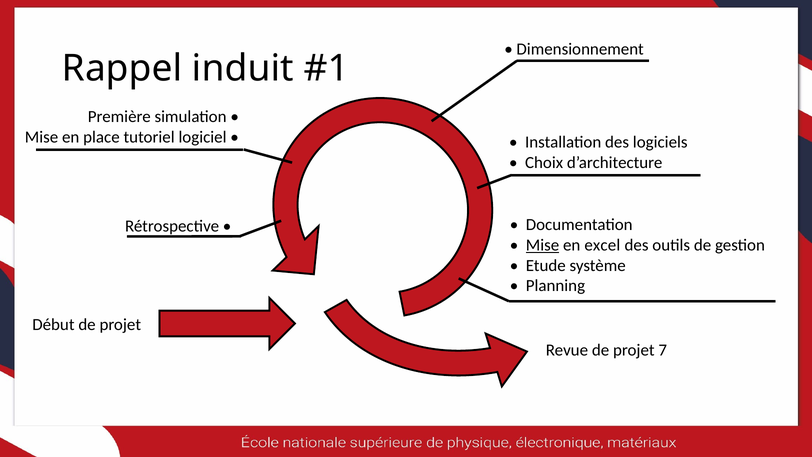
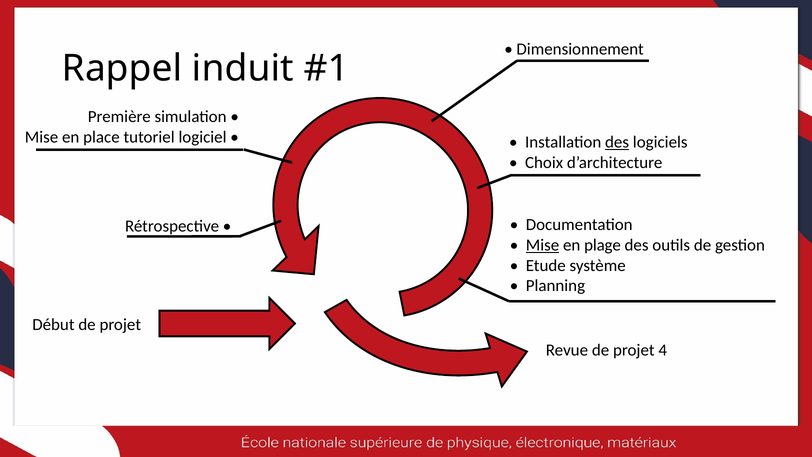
des underline: none -> present (617, 142)
excel: excel -> plage (602, 245)
7: 7 -> 4 (663, 350)
